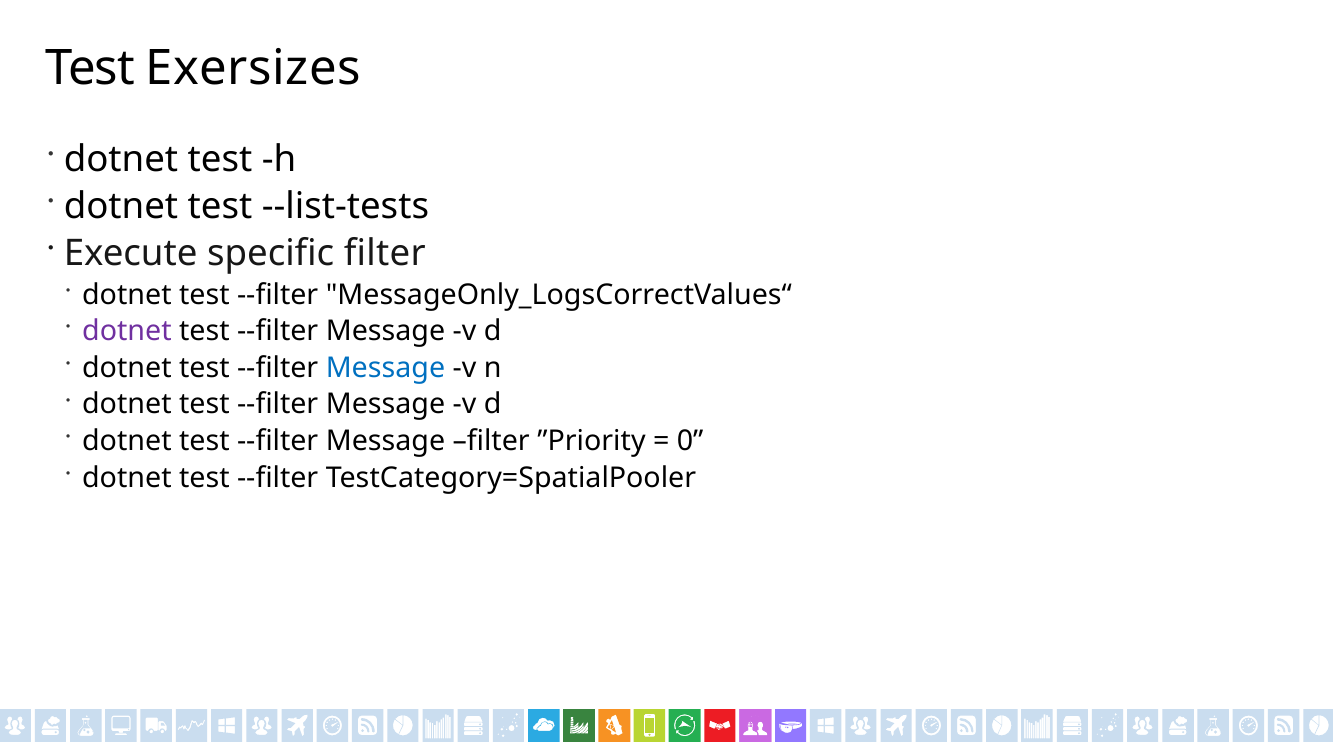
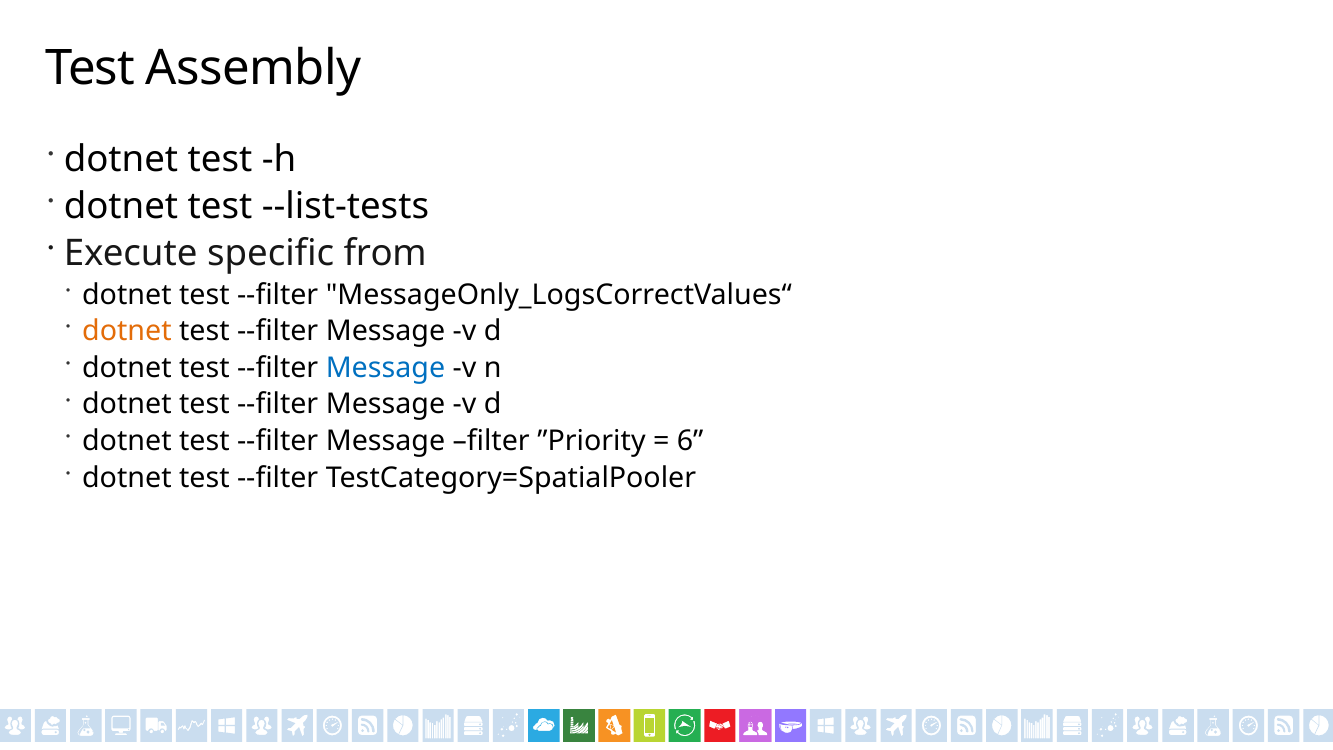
Exersizes: Exersizes -> Assembly (254, 68)
specific filter: filter -> from (385, 254)
dotnet colour: purple -> orange (127, 331)
0: 0 -> 6 (690, 441)
